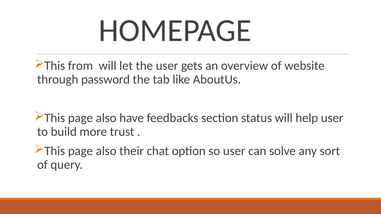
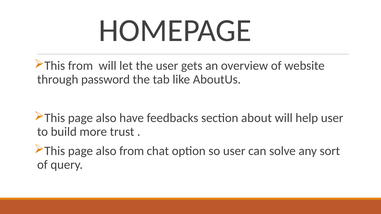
status: status -> about (256, 118)
also their: their -> from (132, 151)
